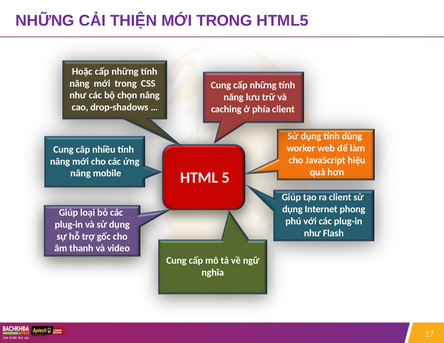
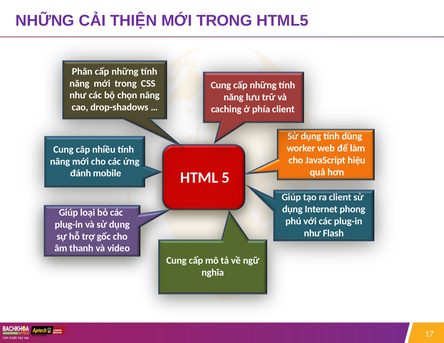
Hoặc: Hoặc -> Phân (82, 71)
nâng: nâng -> đánh (81, 173)
